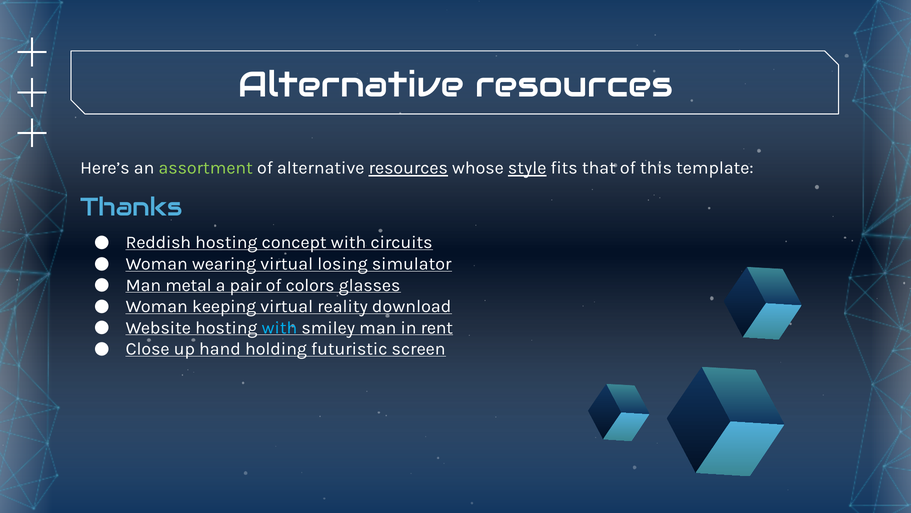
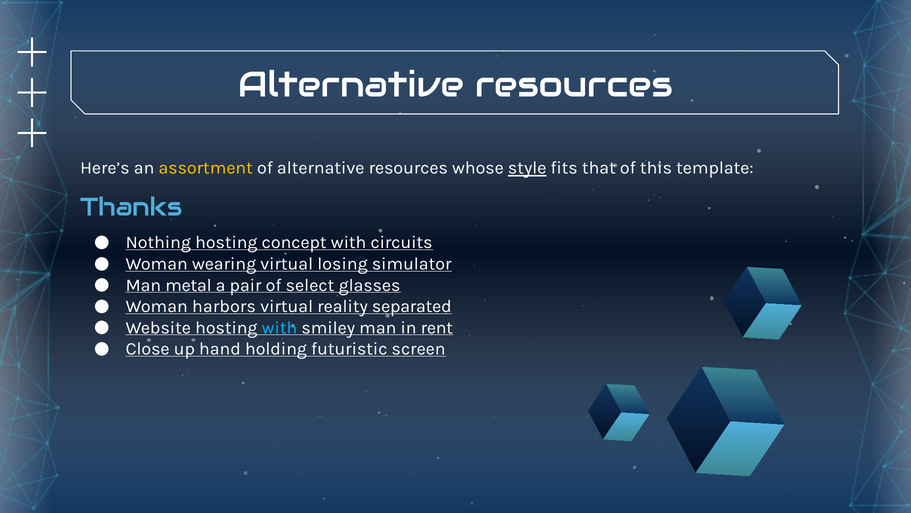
assortment colour: light green -> yellow (206, 168)
resources underline: present -> none (408, 168)
Reddish: Reddish -> Nothing (158, 242)
colors: colors -> select (310, 285)
keeping: keeping -> harbors (224, 306)
download: download -> separated (412, 306)
